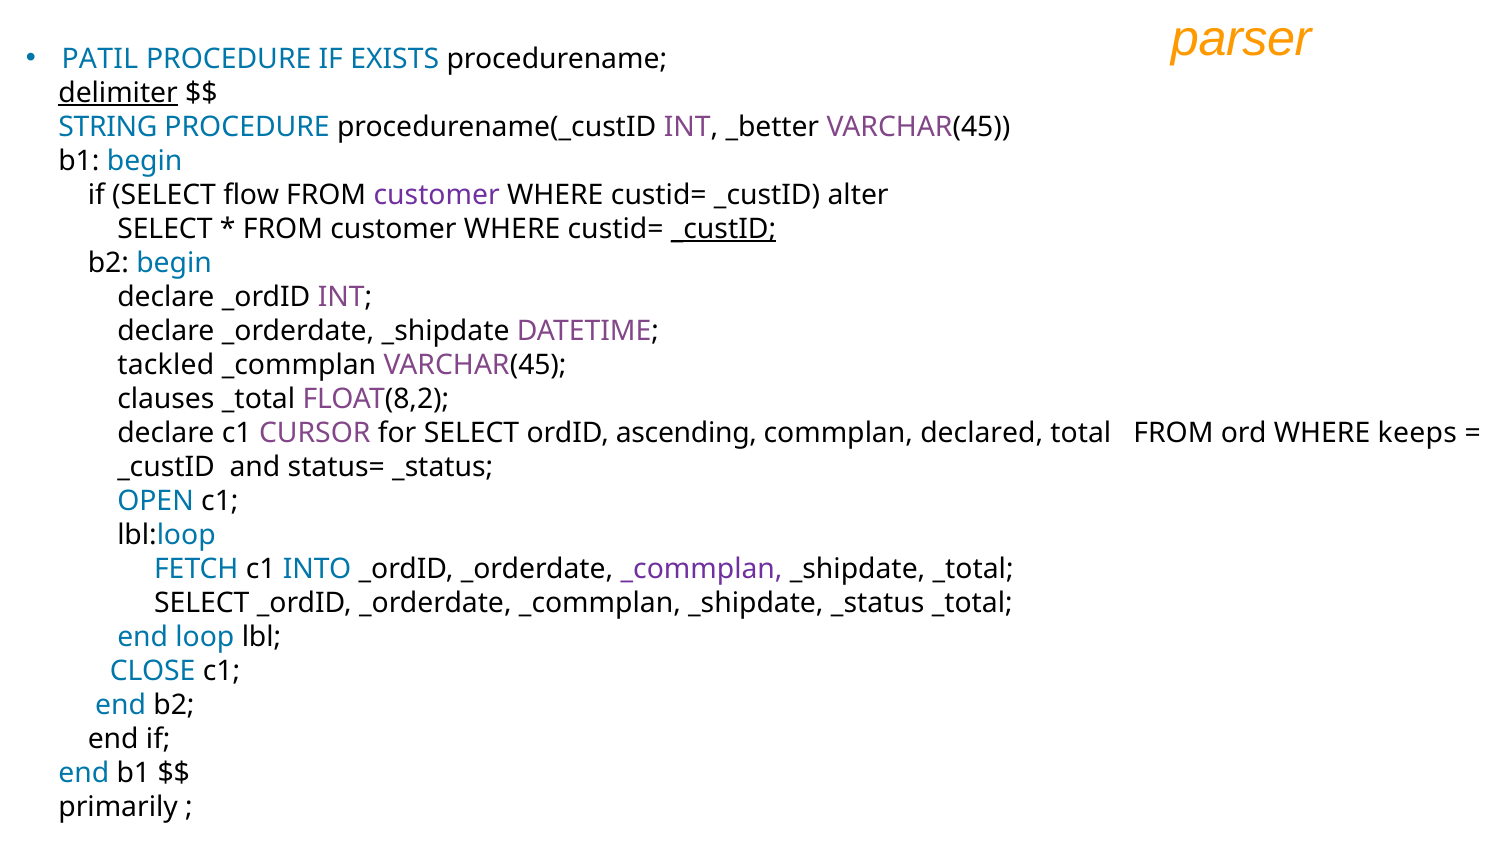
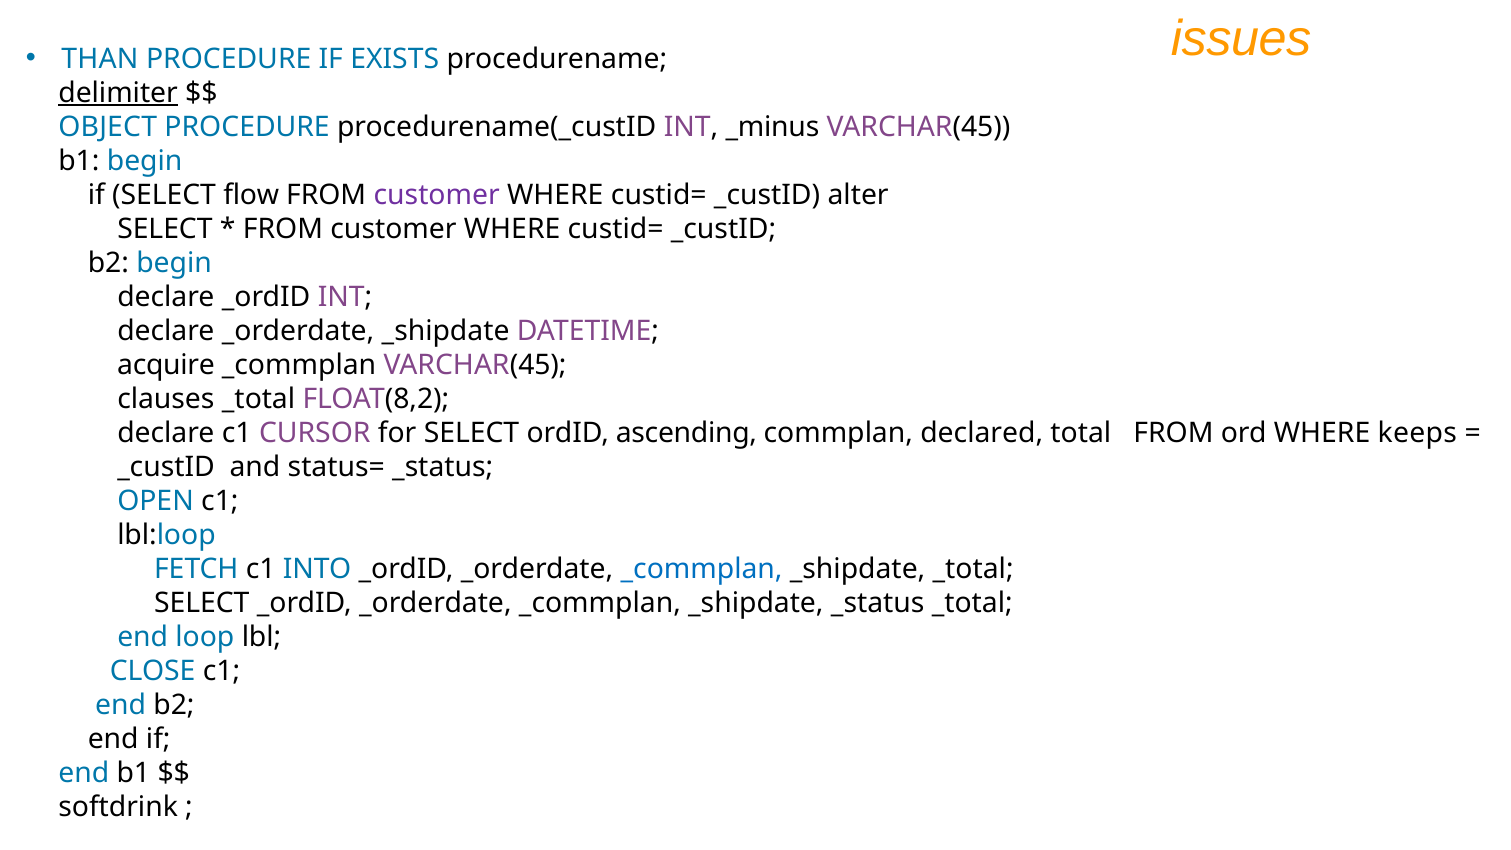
parser: parser -> issues (1241, 39)
PATIL: PATIL -> THAN (100, 59)
STRING: STRING -> OBJECT (108, 127)
_better: _better -> _minus (772, 127)
_custID underline: present -> none (723, 229)
tackled: tackled -> acquire (166, 365)
_commplan colour: purple -> blue (702, 569)
primarily: primarily -> softdrink (118, 807)
